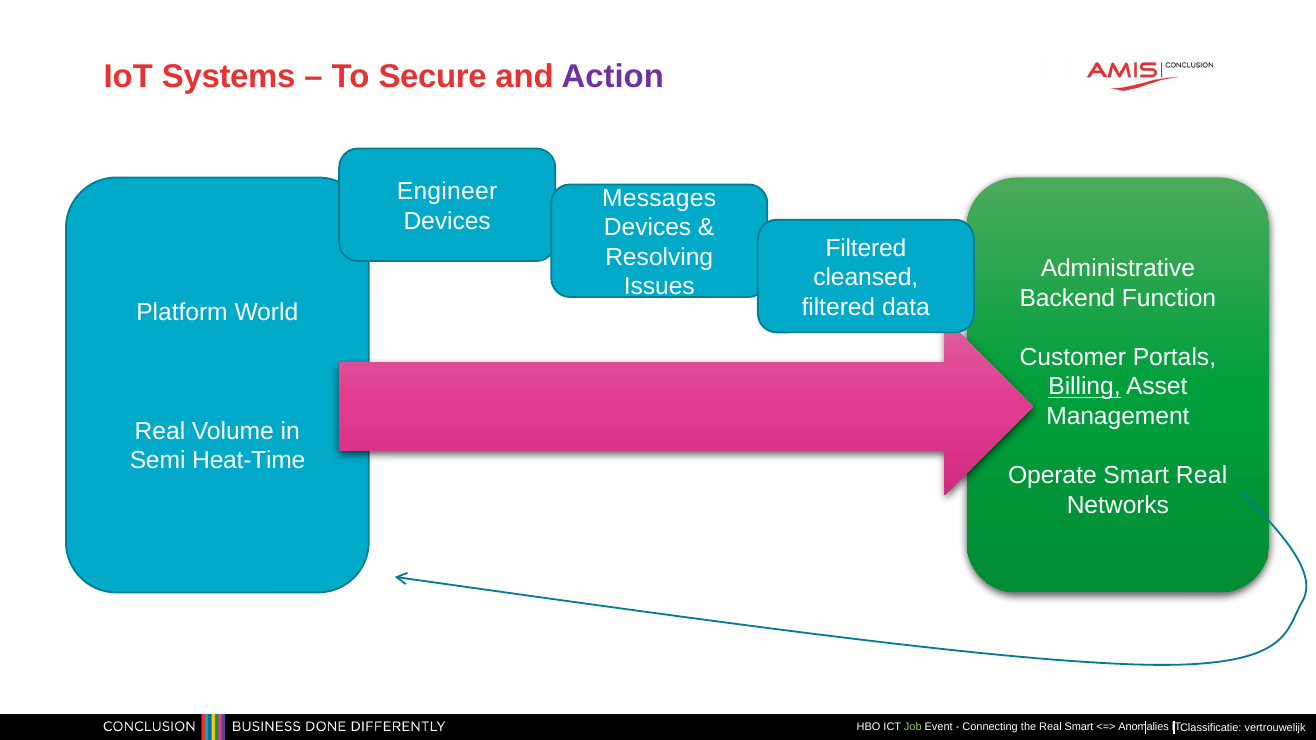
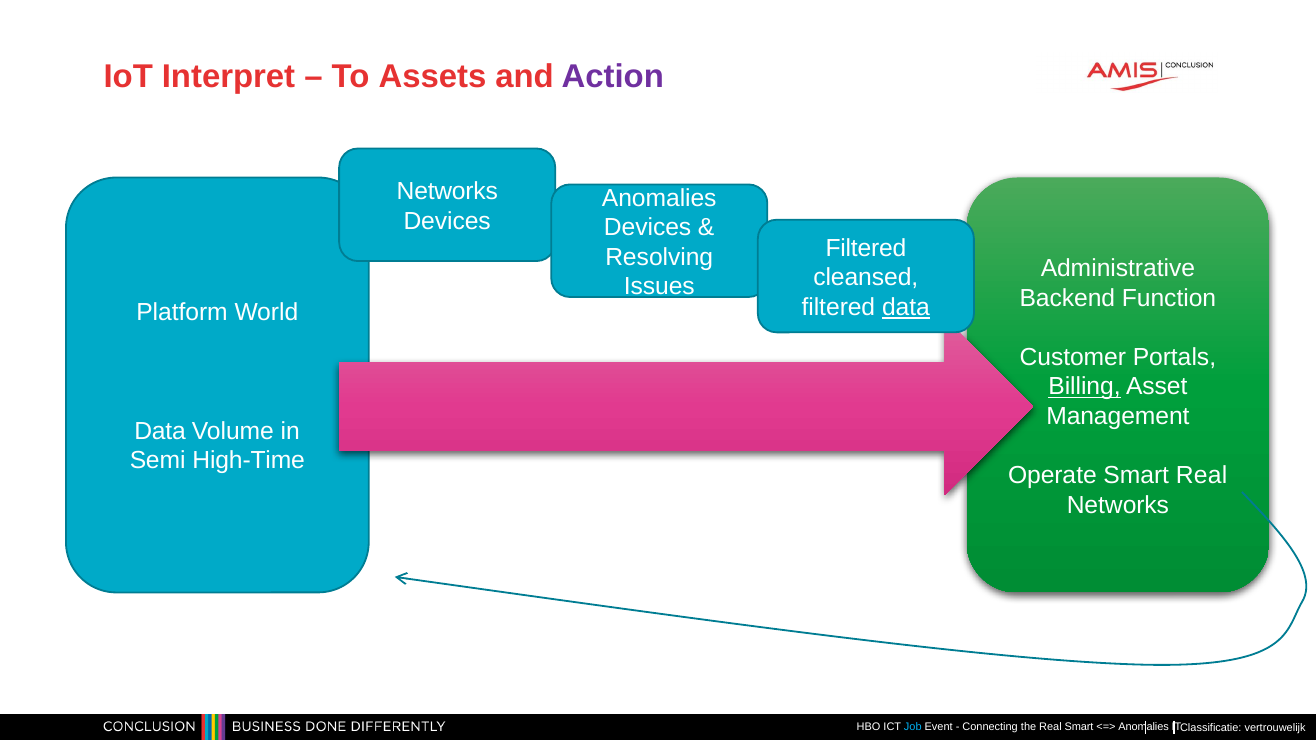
Systems: Systems -> Interpret (229, 77)
Secure: Secure -> Assets (432, 77)
Engineer: Engineer -> Networks (447, 192)
Messages: Messages -> Anomalies (659, 198)
data underline: none -> present (906, 307)
Real: Real -> Data (160, 431)
Heat-Time: Heat-Time -> High-Time (249, 461)
Job colour: light green -> light blue (913, 728)
